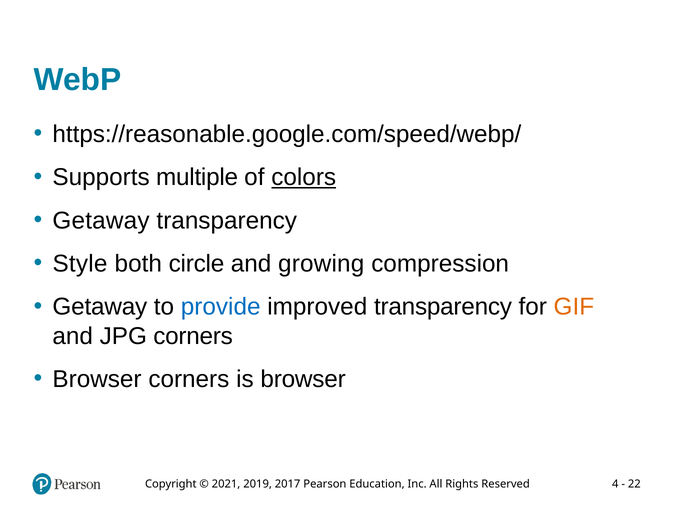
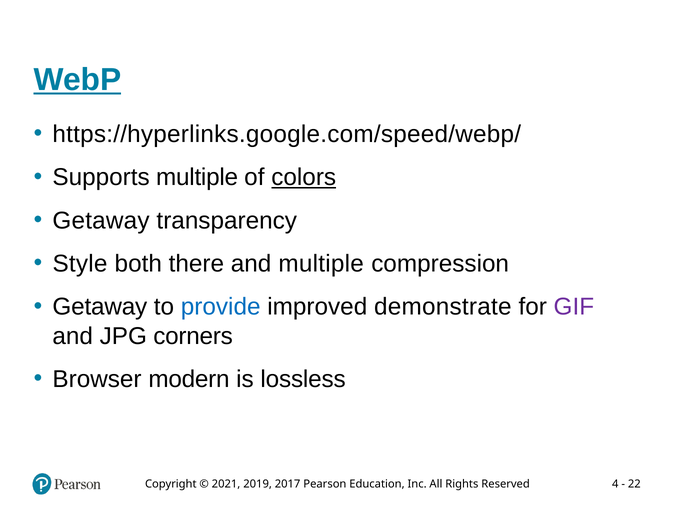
WebP underline: none -> present (77, 80)
https://reasonable.google.com/speed/webp/: https://reasonable.google.com/speed/webp/ -> https://hyperlinks.google.com/speed/webp/ (287, 134)
circle: circle -> there (196, 264)
and growing: growing -> multiple (321, 264)
improved transparency: transparency -> demonstrate (443, 307)
GIF colour: orange -> purple (574, 307)
Browser corners: corners -> modern (189, 379)
is browser: browser -> lossless (303, 379)
